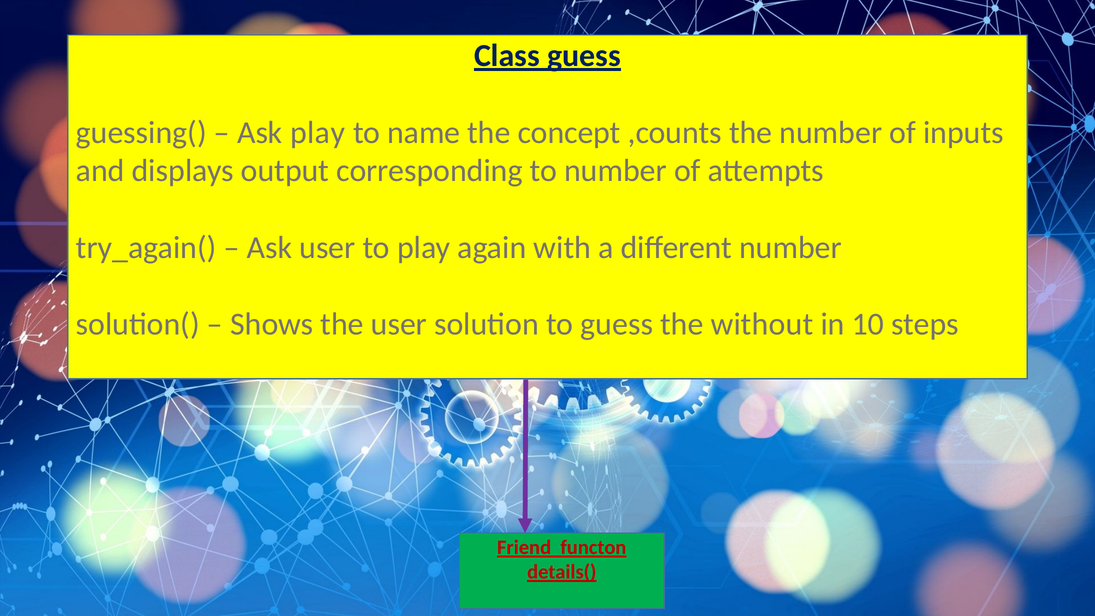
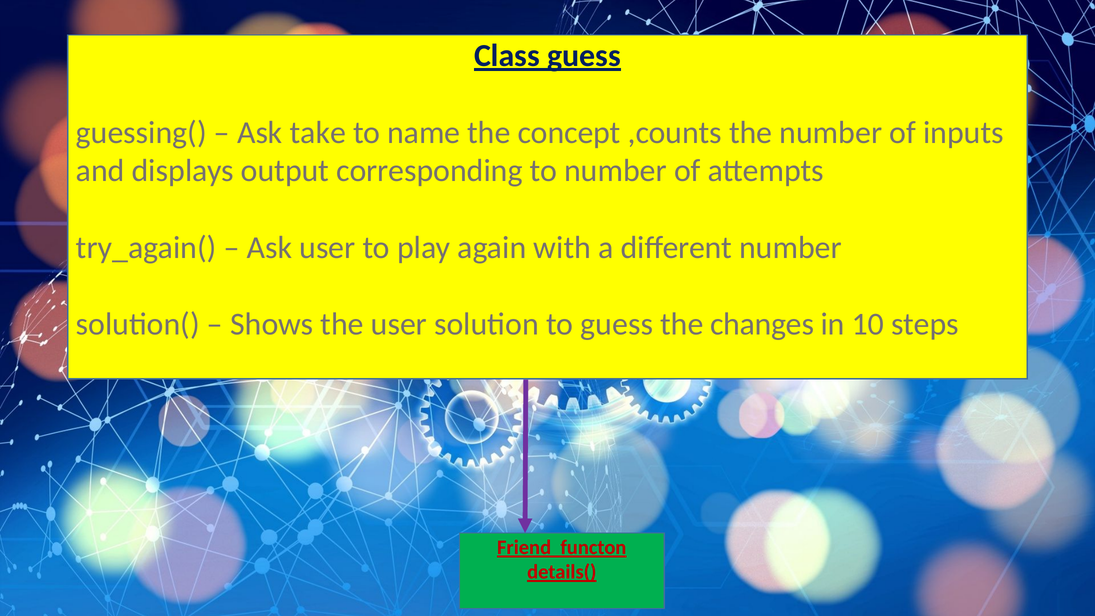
Ask play: play -> take (318, 132)
without: without -> changes (762, 324)
